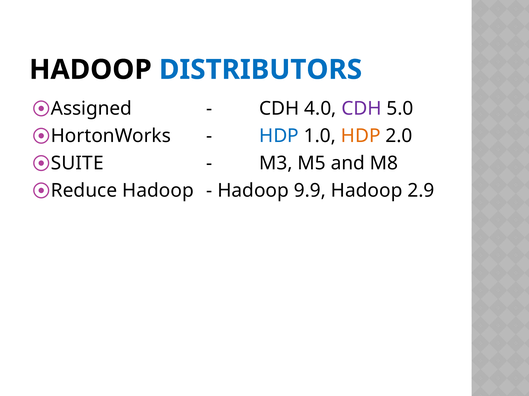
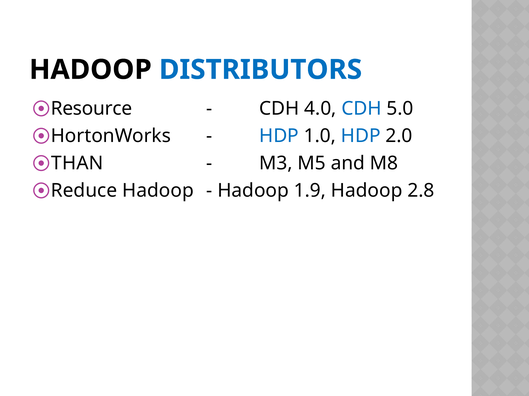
Assigned: Assigned -> Resource (92, 109)
CDH colour: purple -> blue (361, 109)
HDP colour: orange -> blue (361, 136)
SUITE: SUITE -> THAN (77, 163)
9.9: 9.9 -> 1.9 (310, 191)
2.9: 2.9 -> 2.8 (421, 191)
